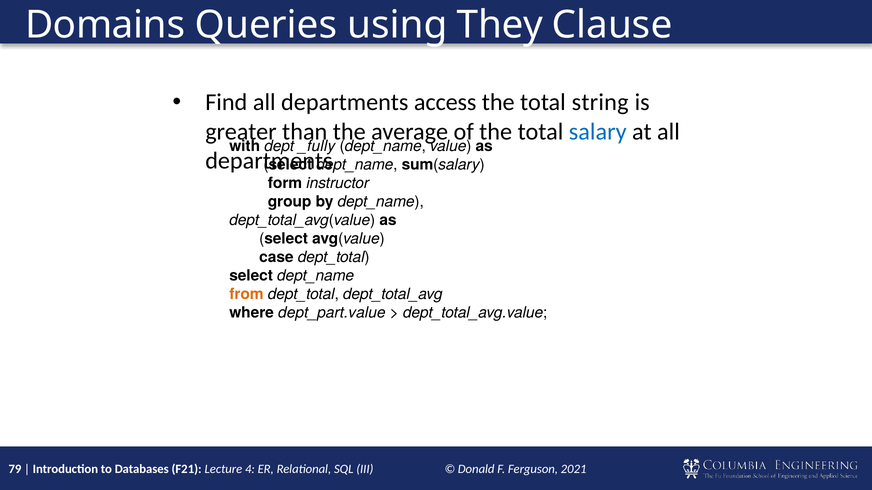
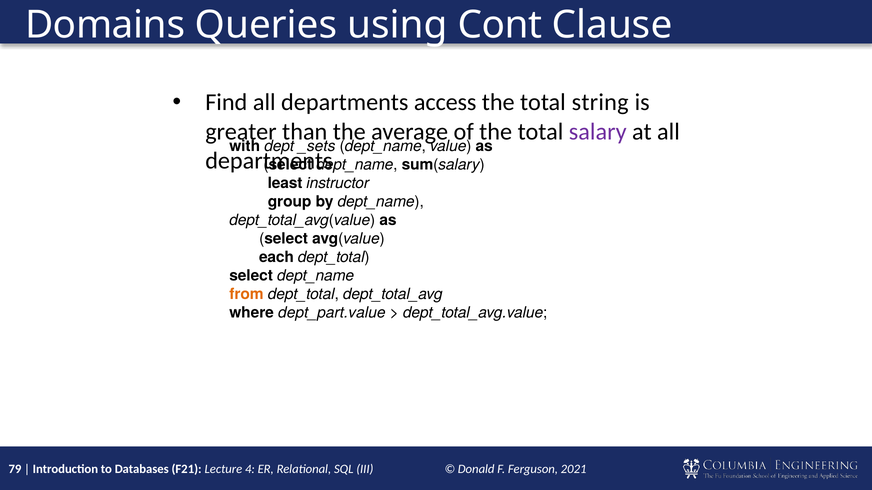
They: They -> Cont (500, 25)
salary colour: blue -> purple (598, 132)
_fully: _fully -> _sets (317, 146)
form: form -> least (285, 183)
case: case -> each (276, 258)
